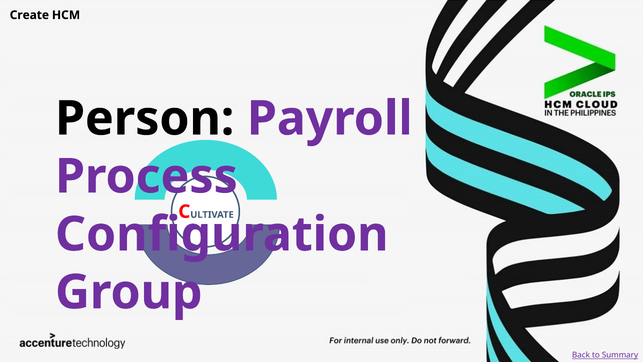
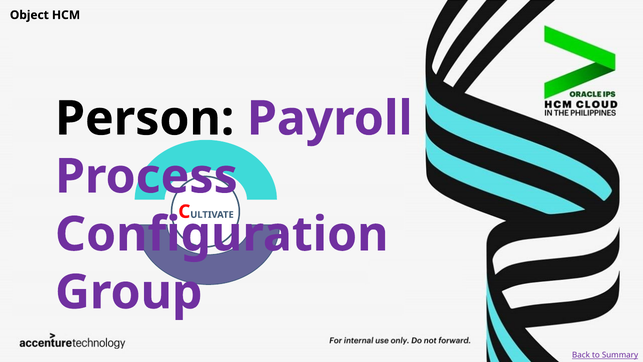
Create: Create -> Object (29, 15)
